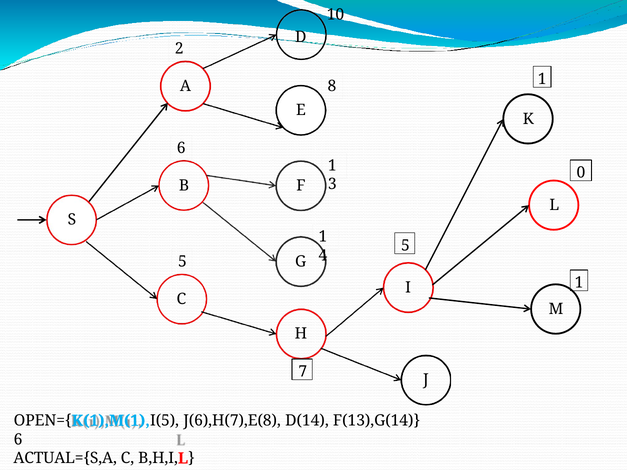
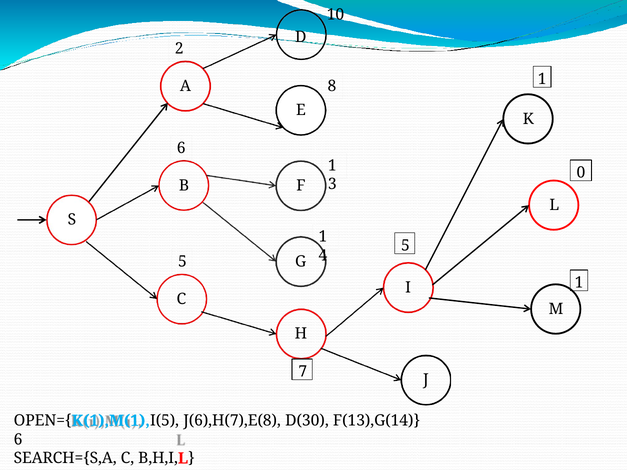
D(14: D(14 -> D(30 (307, 421)
ACTUAL={S,A: ACTUAL={S,A -> SEARCH={S,A (65, 459)
